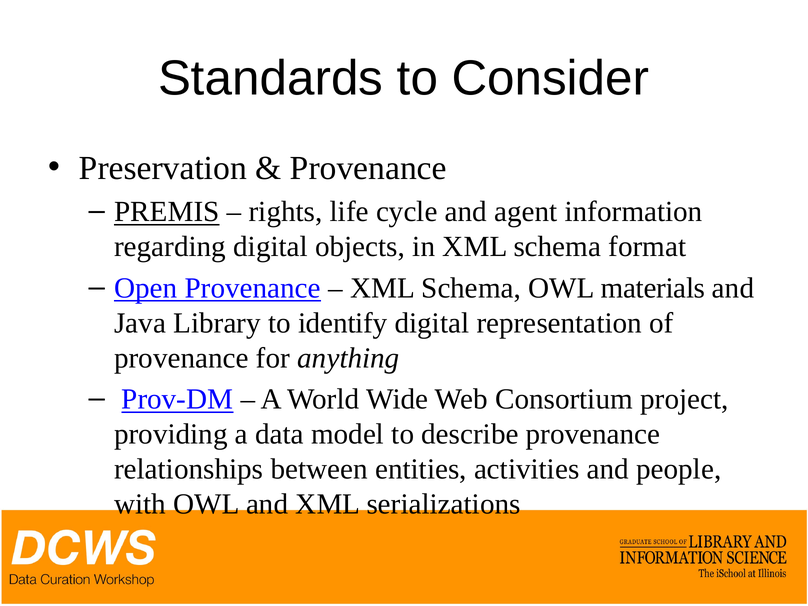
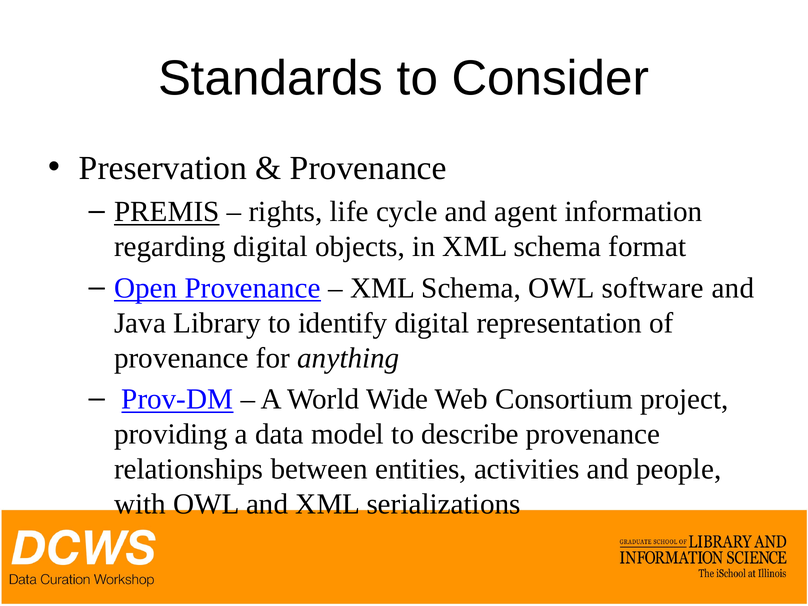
materials: materials -> software (653, 288)
